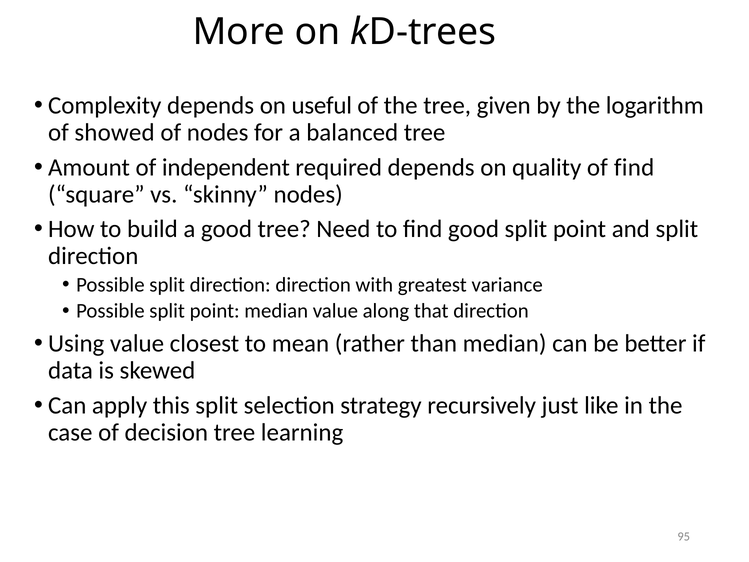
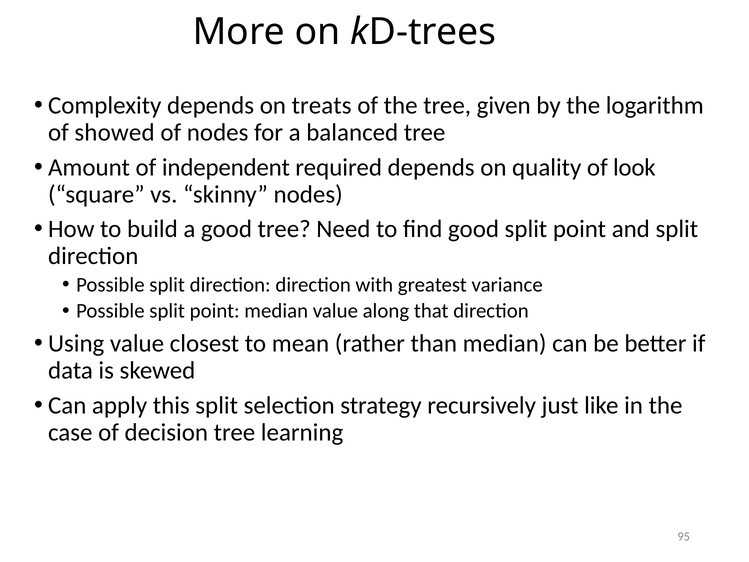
useful: useful -> treats (322, 106)
of find: find -> look (634, 167)
